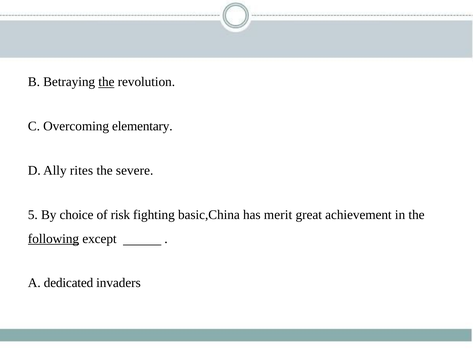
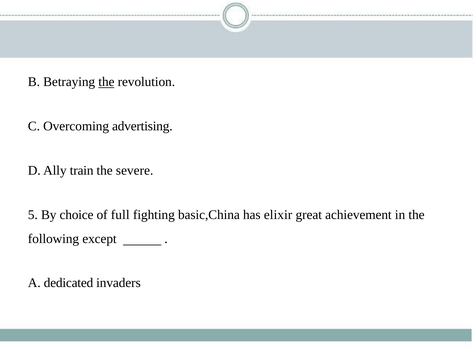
elementary: elementary -> advertising (142, 126)
rites: rites -> train (82, 170)
risk: risk -> full (120, 215)
merit: merit -> elixir (278, 215)
following underline: present -> none (53, 239)
